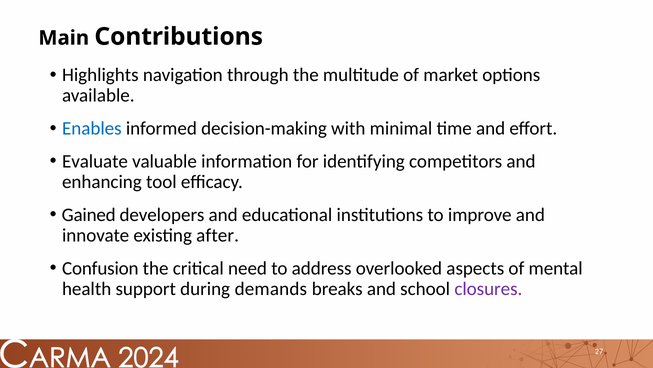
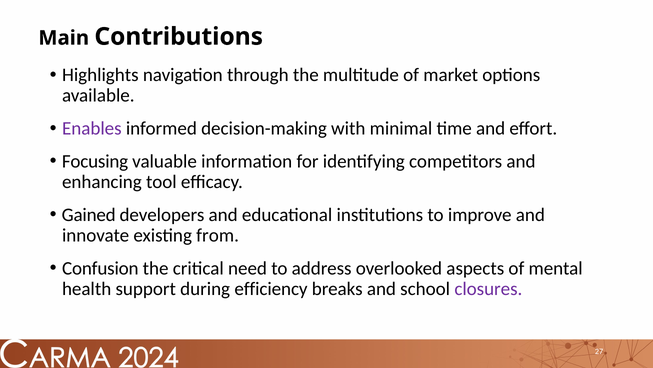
Enables colour: blue -> purple (92, 128)
Evaluate: Evaluate -> Focusing (95, 161)
after: after -> from (218, 235)
demands: demands -> efficiency (271, 288)
